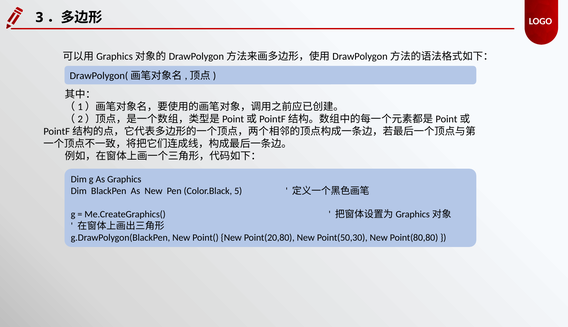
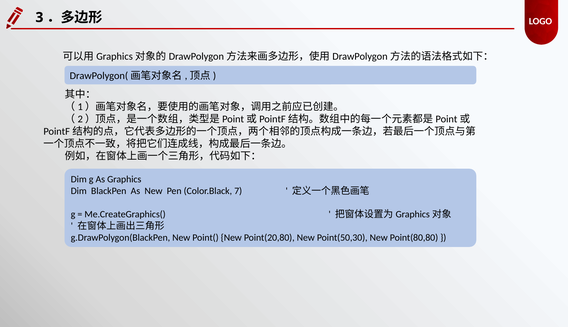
5: 5 -> 7 (238, 191)
